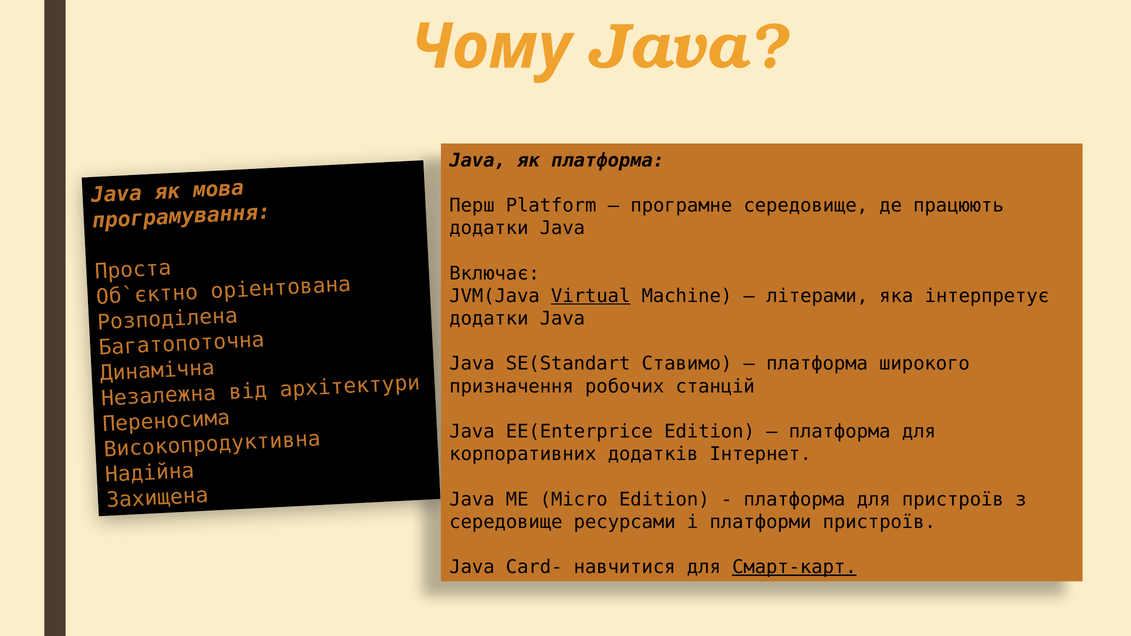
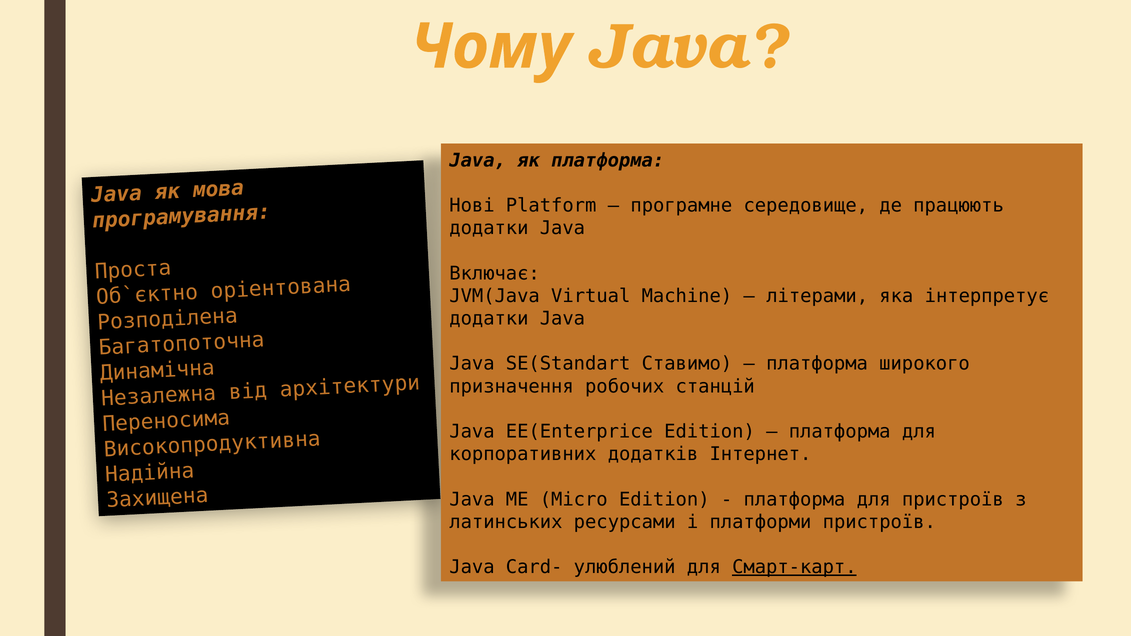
Перш: Перш -> Нові (472, 206)
Virtual underline: present -> none (591, 296)
середовище: середовище -> латинських (506, 522)
навчитися: навчитися -> улюблений (625, 567)
